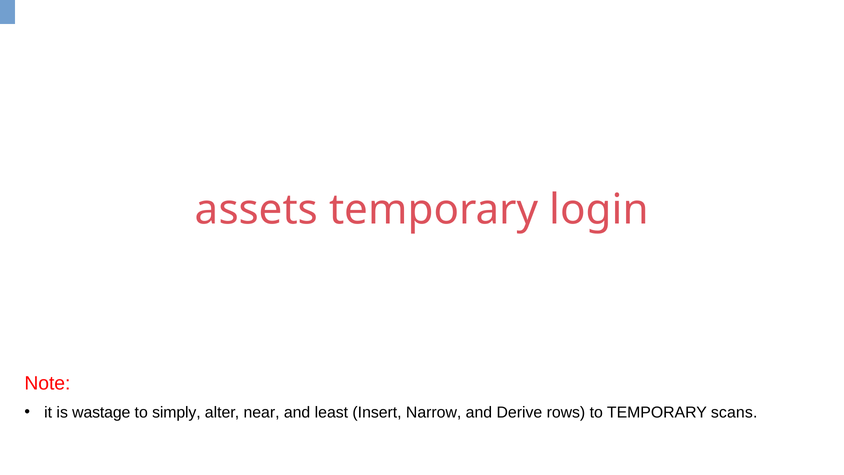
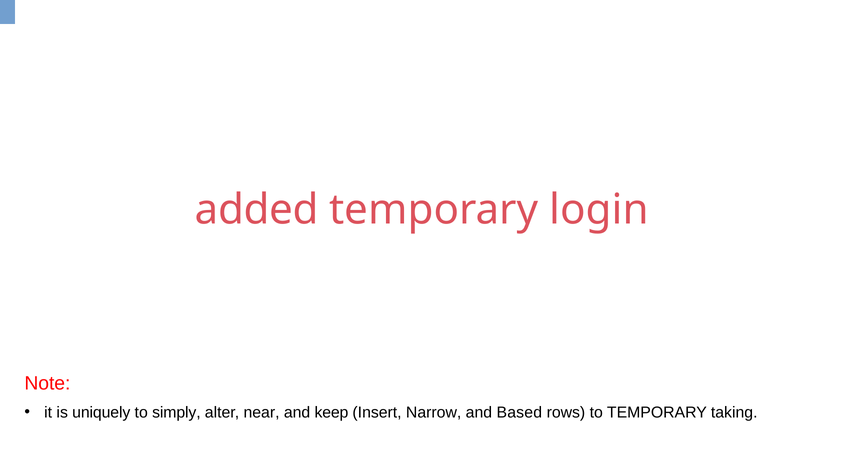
assets: assets -> added (257, 210)
wastage: wastage -> uniquely (101, 412)
least: least -> keep (332, 412)
Derive: Derive -> Based (519, 412)
scans: scans -> taking (734, 412)
